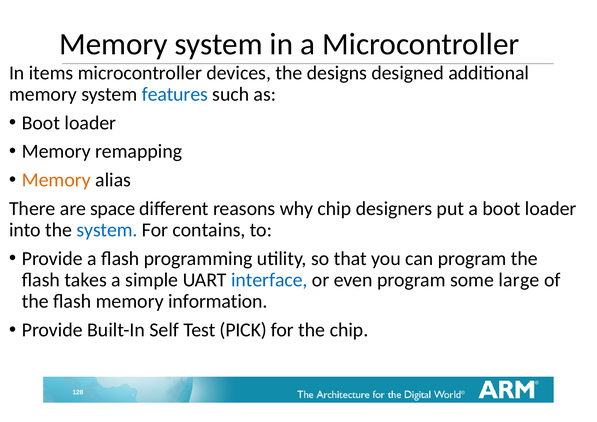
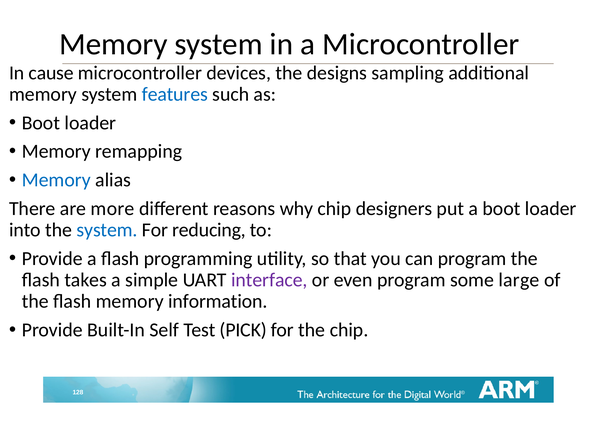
items: items -> cause (51, 73)
designed: designed -> sampling (408, 73)
Memory colour: orange -> blue (56, 180)
space: space -> more (112, 208)
contains: contains -> reducing (209, 230)
interface colour: blue -> purple (269, 280)
